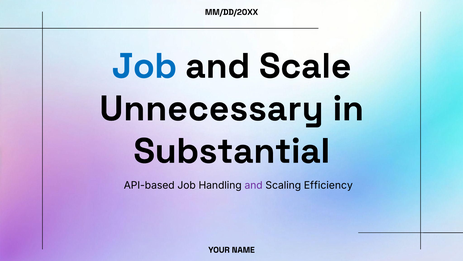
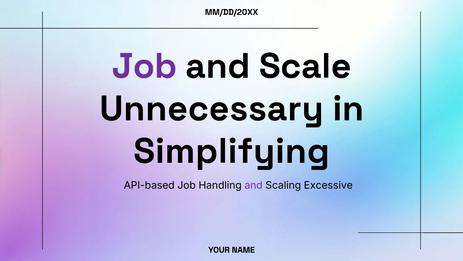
Job colour: blue -> purple (144, 66)
Substantial: Substantial -> Simplifying (232, 151)
Efficiency: Efficiency -> Excessive (328, 185)
